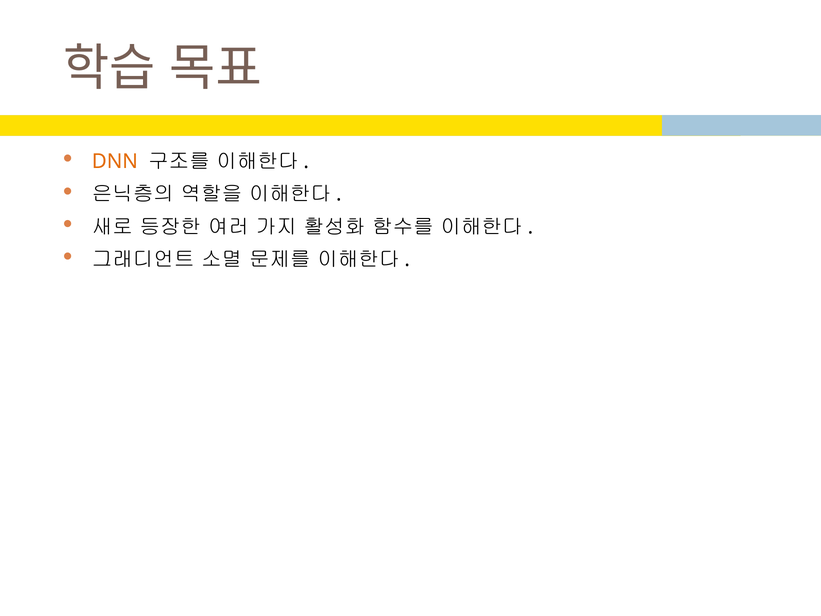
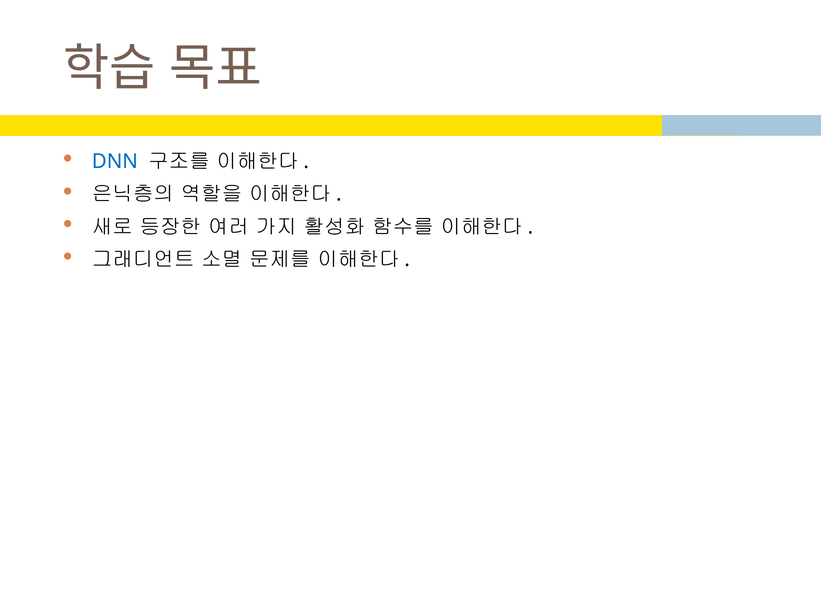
DNN colour: orange -> blue (115, 161)
